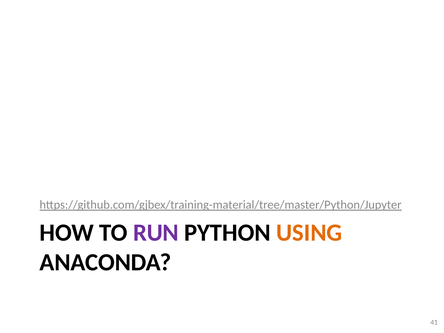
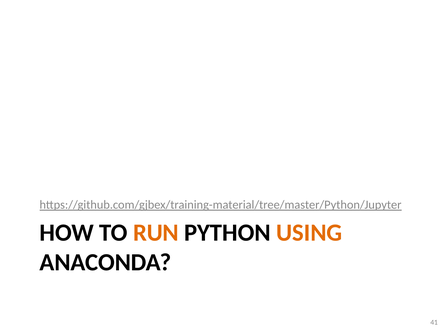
RUN colour: purple -> orange (156, 233)
